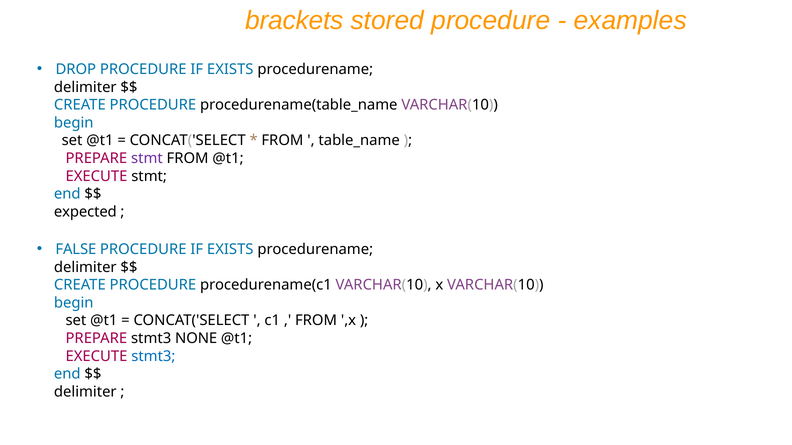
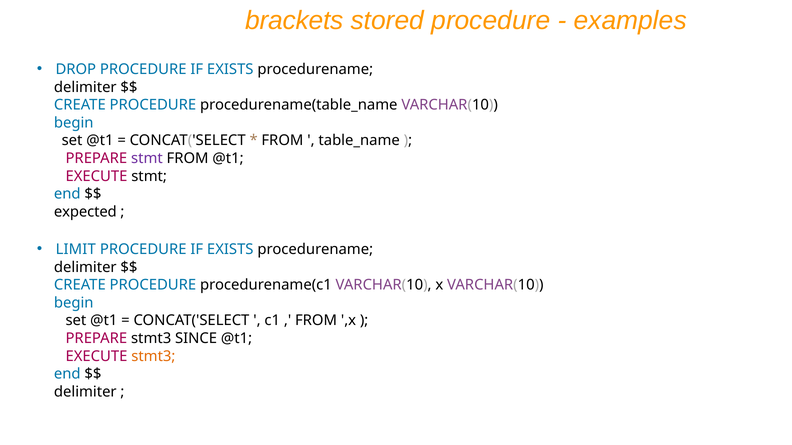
FALSE: FALSE -> LIMIT (76, 250)
NONE: NONE -> SINCE (196, 339)
stmt3 colour: blue -> orange (153, 357)
